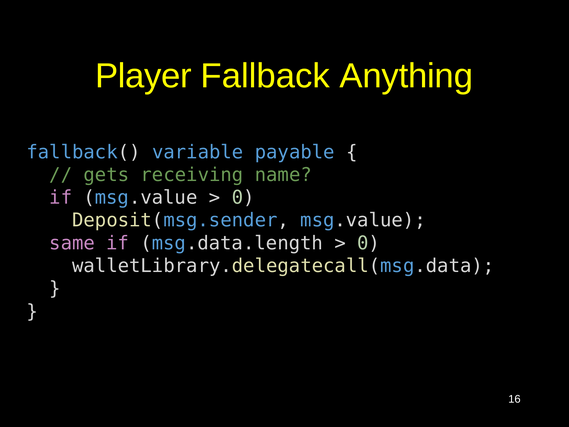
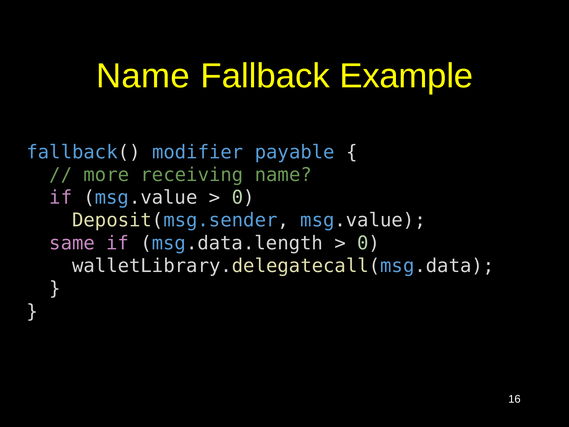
Player: Player -> Name (143, 76)
Anything: Anything -> Example (406, 76)
variable: variable -> modifier (198, 152)
gets: gets -> more (106, 175)
